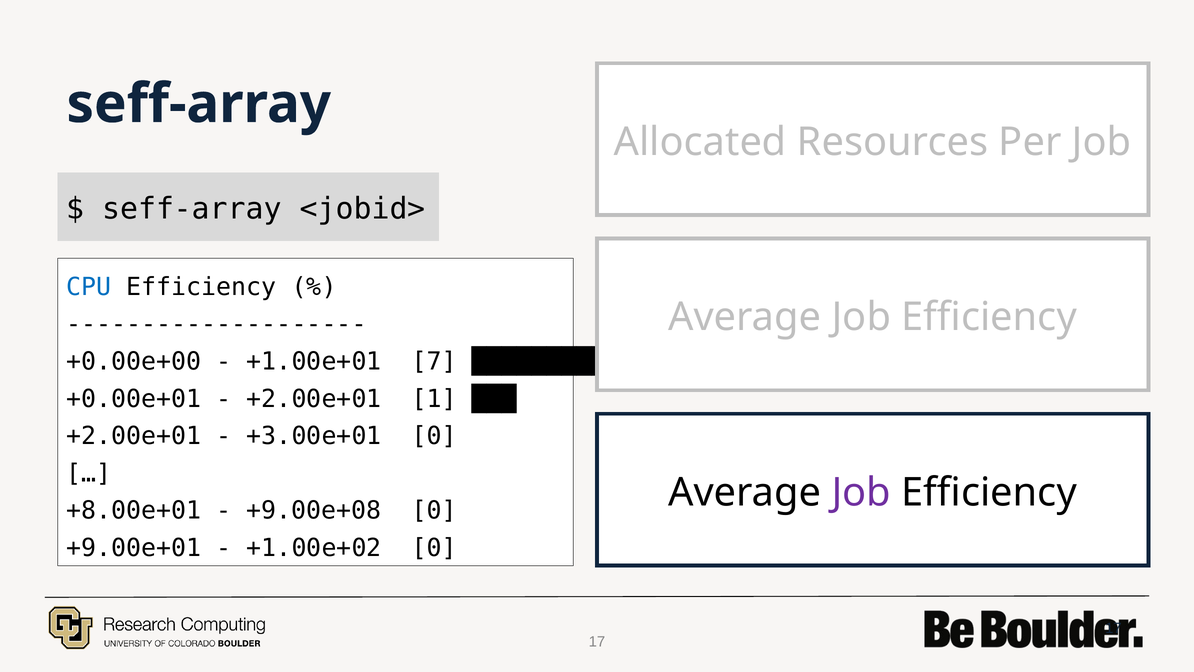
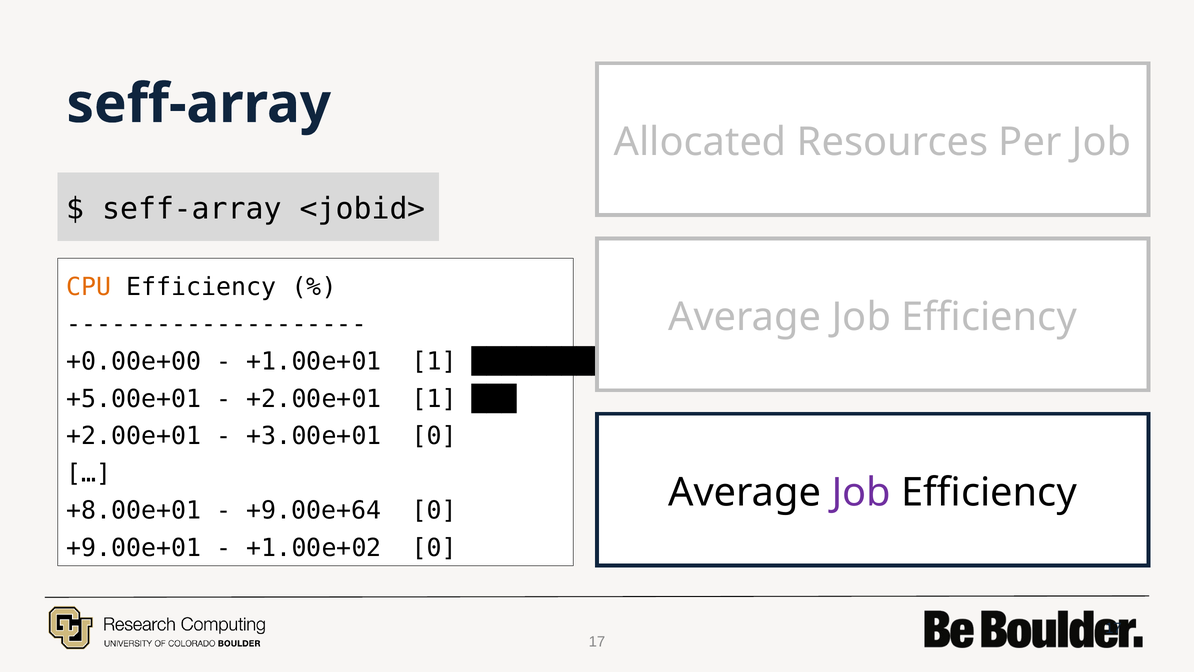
CPU colour: blue -> orange (89, 287)
+1.00e+01 7: 7 -> 1 (434, 361)
+0.00e+01: +0.00e+01 -> +5.00e+01 (134, 399)
+9.00e+08: +9.00e+08 -> +9.00e+64 (314, 510)
